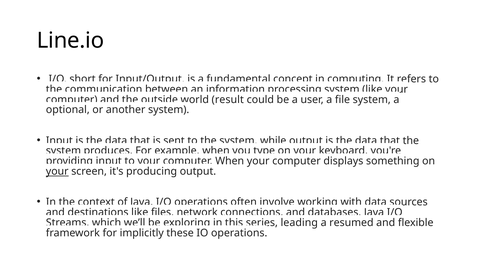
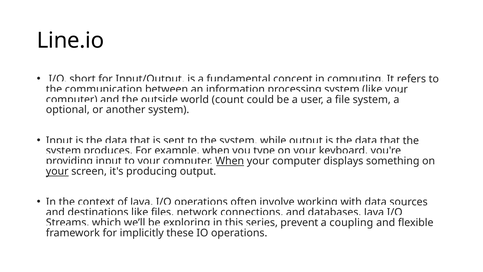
result: result -> count (228, 99)
When underline: none -> present (230, 161)
leading: leading -> prevent (299, 222)
resumed: resumed -> coupling (351, 222)
